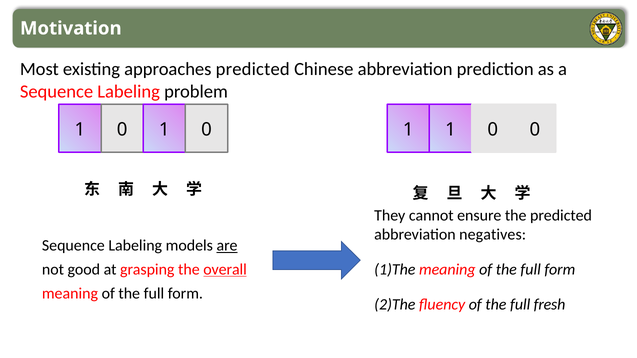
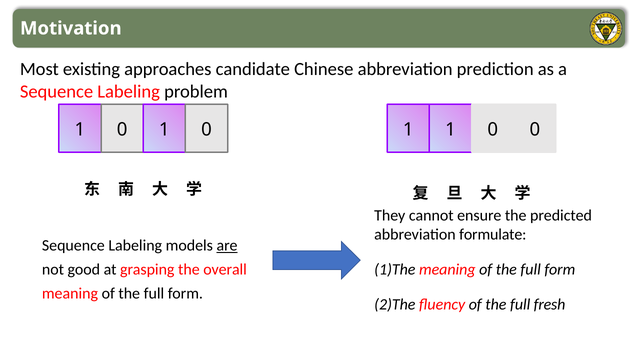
approaches predicted: predicted -> candidate (253, 69)
negatives: negatives -> formulate (493, 235)
overall underline: present -> none (225, 270)
